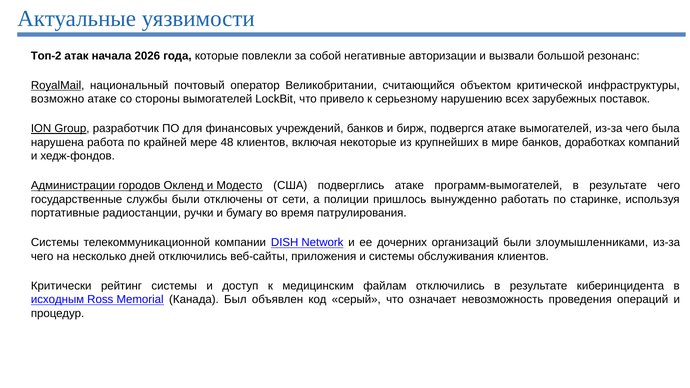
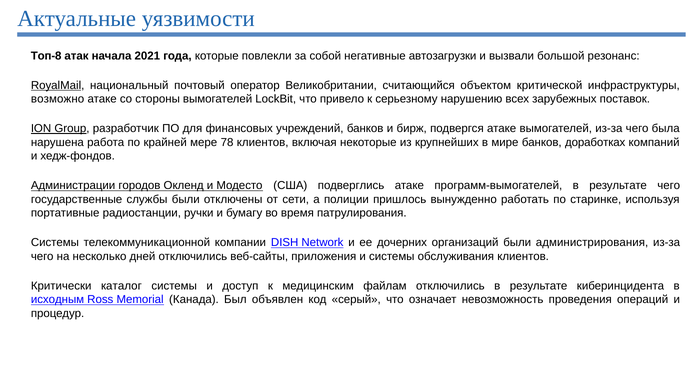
Топ-2: Топ-2 -> Топ-8 (46, 56)
2026: 2026 -> 2021 (147, 56)
авторизации: авторизации -> автозагрузки (443, 56)
48: 48 -> 78 (227, 142)
злоумышленниками: злоумышленниками -> администрирования (592, 243)
рейтинг: рейтинг -> каталог (121, 286)
